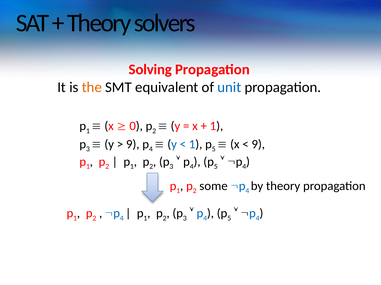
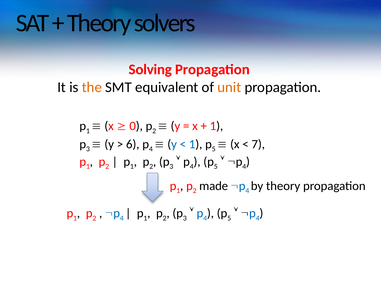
unit colour: blue -> orange (229, 87)
9: 9 -> 6 (133, 144)
9: 9 -> 7 (258, 144)
some: some -> made (214, 186)
